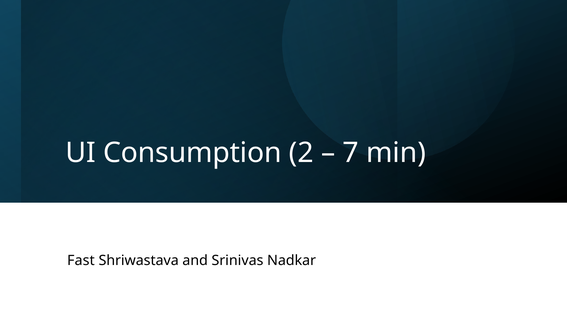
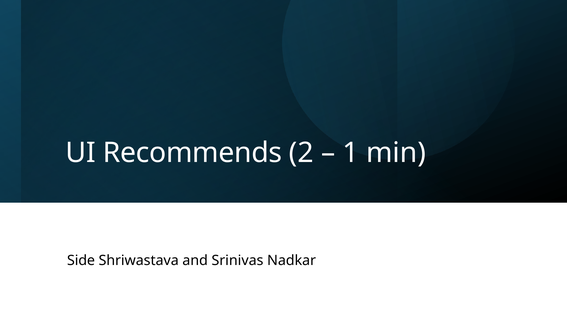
Consumption: Consumption -> Recommends (192, 153)
7: 7 -> 1 (351, 153)
Fast: Fast -> Side (81, 260)
